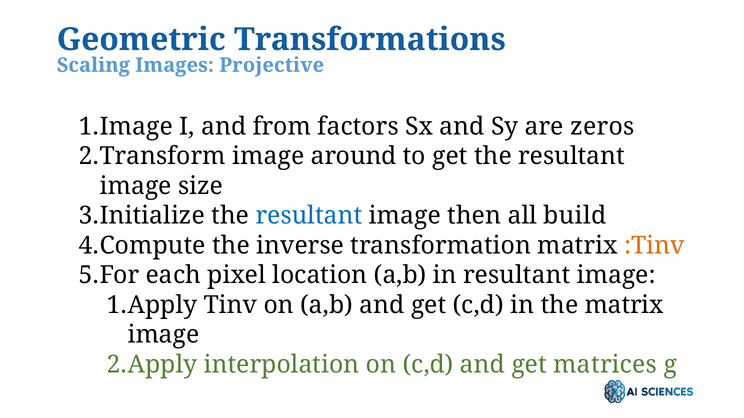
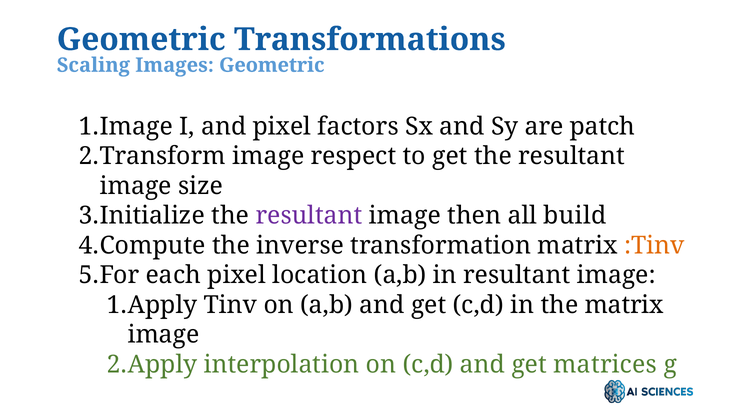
Images Projective: Projective -> Geometric (272, 65)
and from: from -> pixel (282, 127)
zeros: zeros -> patch (602, 127)
around: around -> respect (354, 156)
resultant colour: blue -> purple (309, 216)
